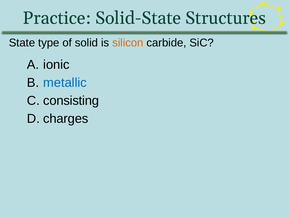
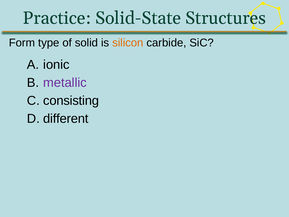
State: State -> Form (22, 43)
metallic colour: blue -> purple (65, 83)
charges: charges -> different (66, 119)
